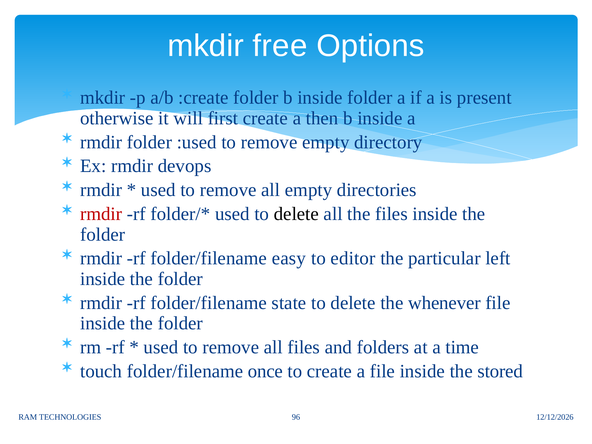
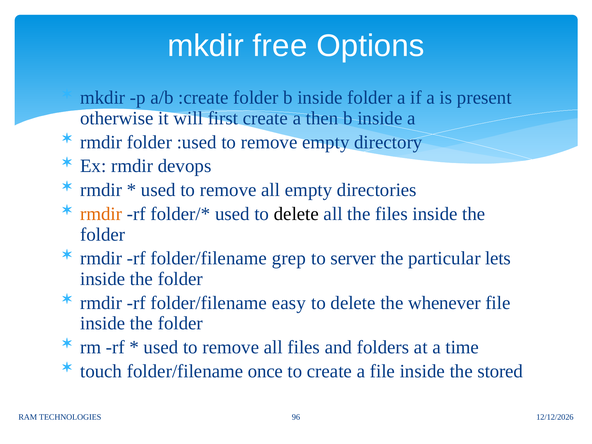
rmdir colour: red -> orange (101, 214)
easy: easy -> grep (289, 258)
editor: editor -> server (353, 258)
left: left -> lets (498, 258)
state: state -> easy (289, 303)
